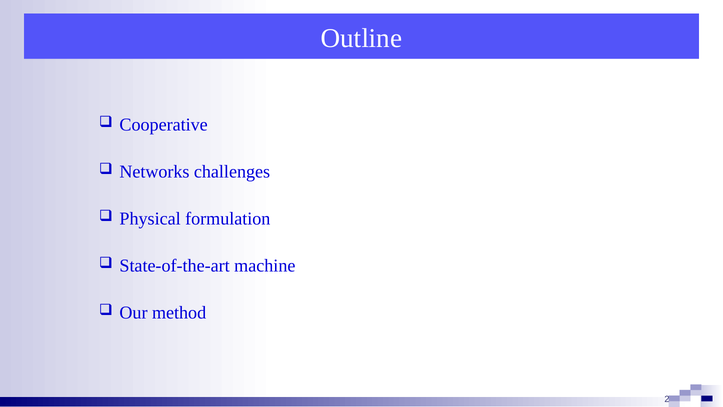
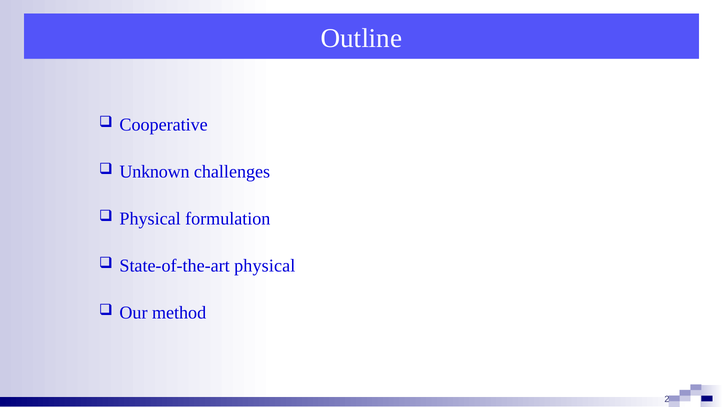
Networks: Networks -> Unknown (155, 172)
State-of-the-art machine: machine -> physical (265, 266)
